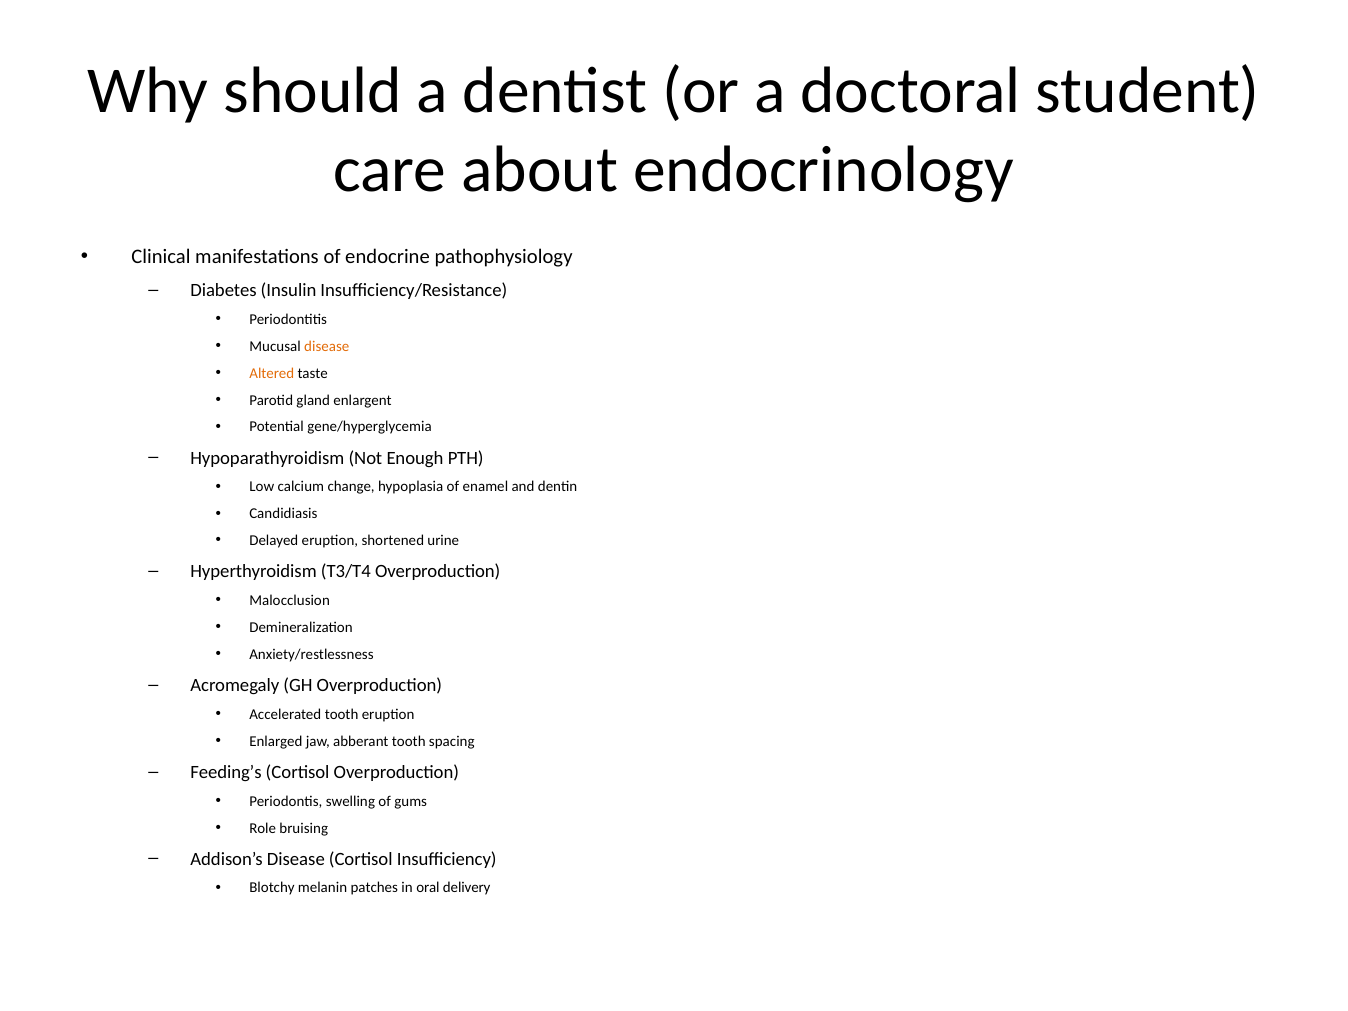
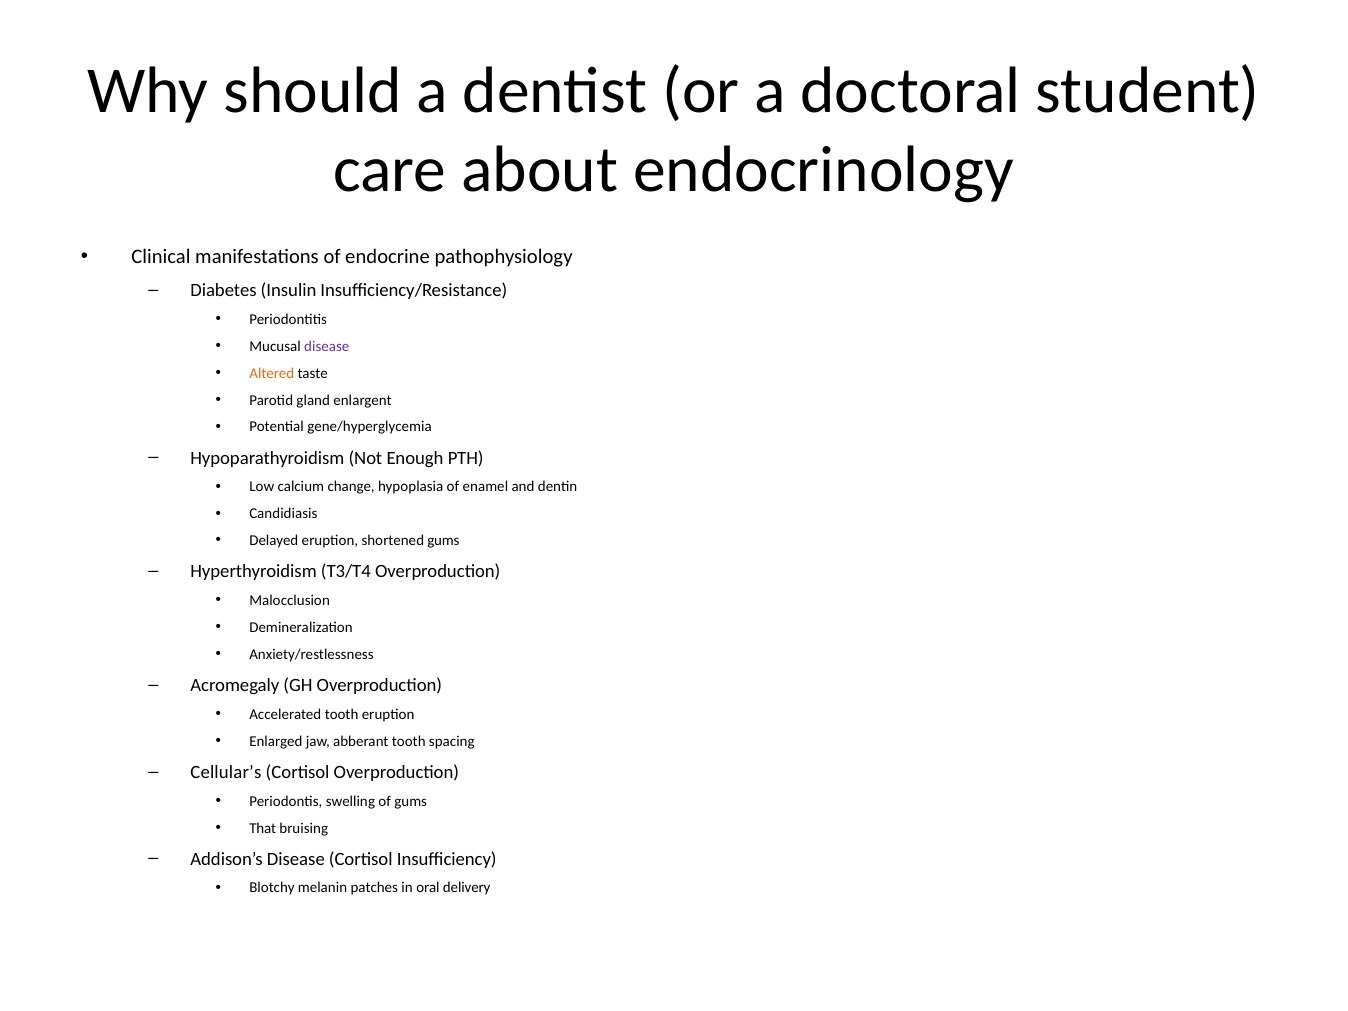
disease colour: orange -> purple (327, 346)
shortened urine: urine -> gums (443, 541)
Feeding’s: Feeding’s -> Cellular’s (226, 772)
Role: Role -> That (263, 828)
